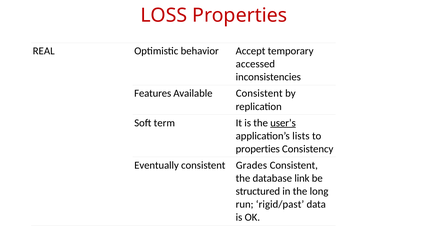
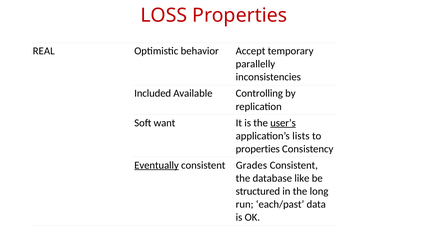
accessed: accessed -> parallelly (255, 64)
Features: Features -> Included (153, 94)
Available Consistent: Consistent -> Controlling (259, 94)
term: term -> want (164, 123)
Eventually underline: none -> present (157, 165)
link: link -> like (302, 178)
rigid/past: rigid/past -> each/past (280, 204)
